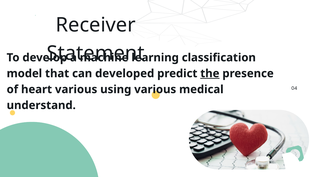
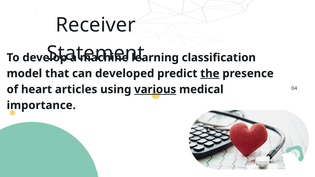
heart various: various -> articles (76, 90)
various underline: none -> present (155, 90)
understand: understand -> importance (41, 105)
